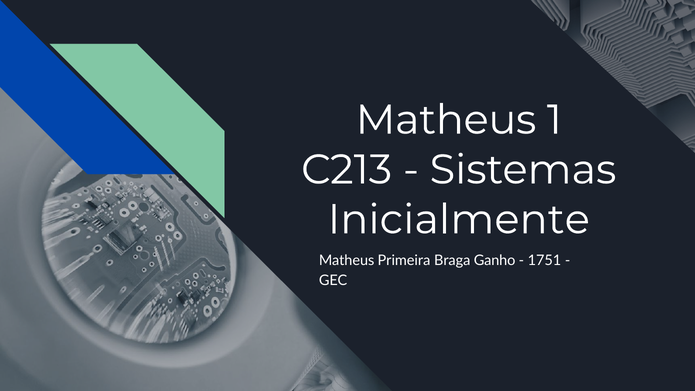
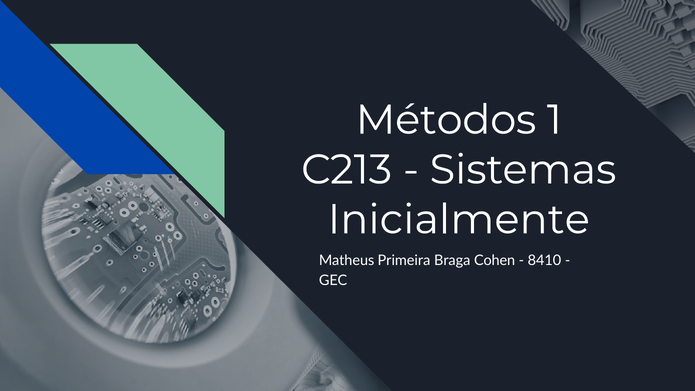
Matheus: Matheus -> Métodos (446, 120)
Ganho: Ganho -> Cohen (495, 260)
1751: 1751 -> 8410 (544, 260)
